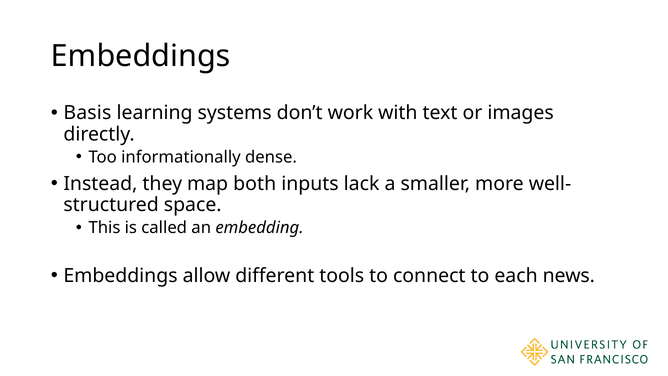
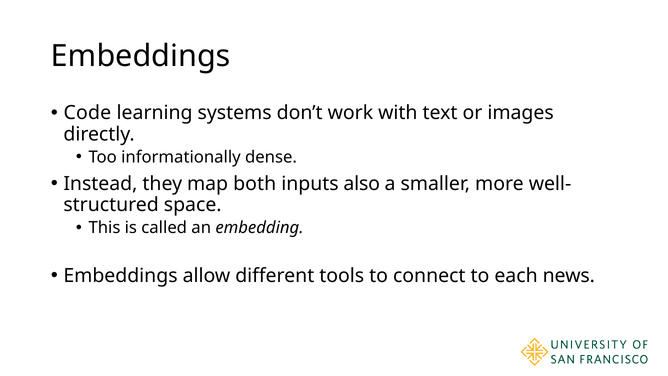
Basis: Basis -> Code (87, 113)
lack: lack -> also (362, 183)
